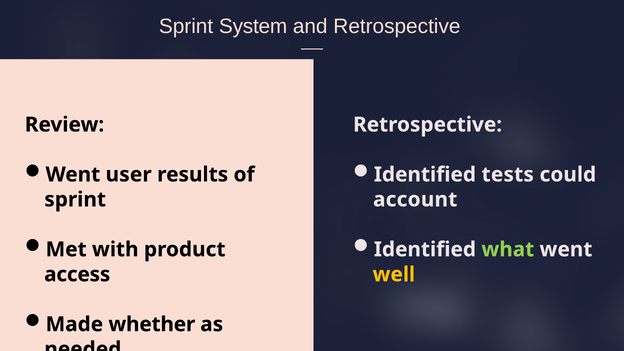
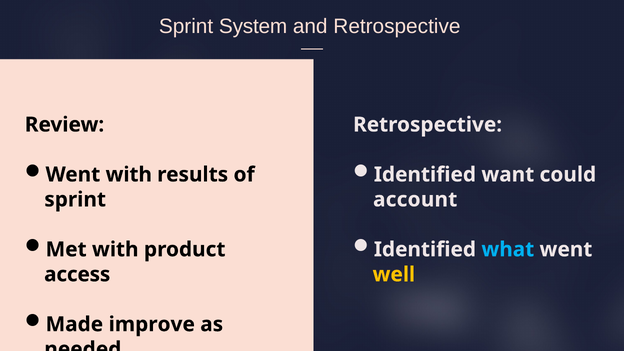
Went user: user -> with (129, 175)
tests: tests -> want (508, 175)
what colour: light green -> light blue (508, 249)
whether: whether -> improve (152, 324)
